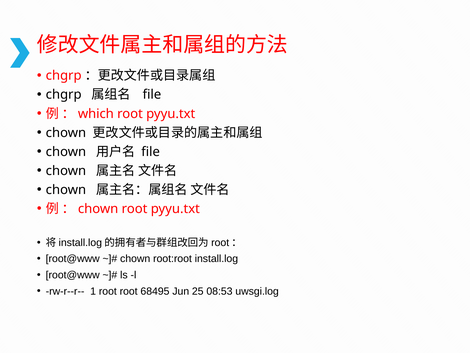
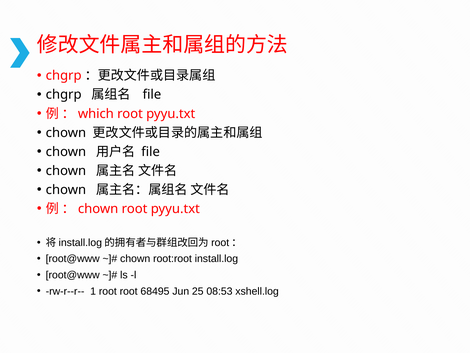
uwsgi.log: uwsgi.log -> xshell.log (257, 291)
